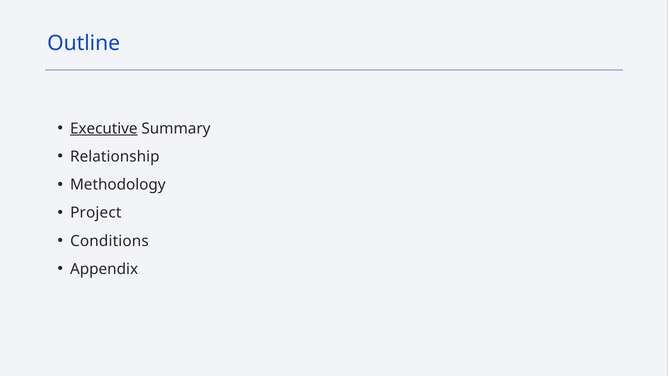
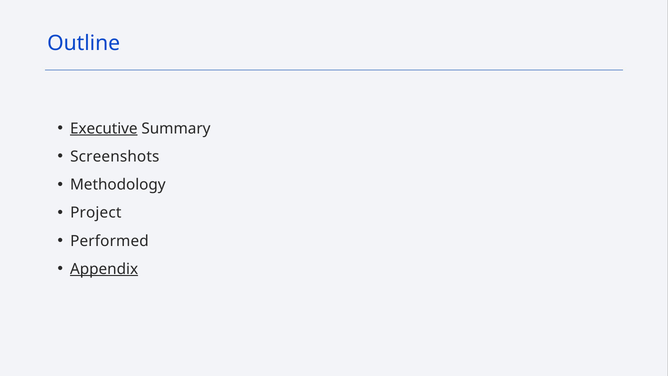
Relationship: Relationship -> Screenshots (115, 157)
Conditions: Conditions -> Performed (109, 241)
Appendix underline: none -> present (104, 269)
